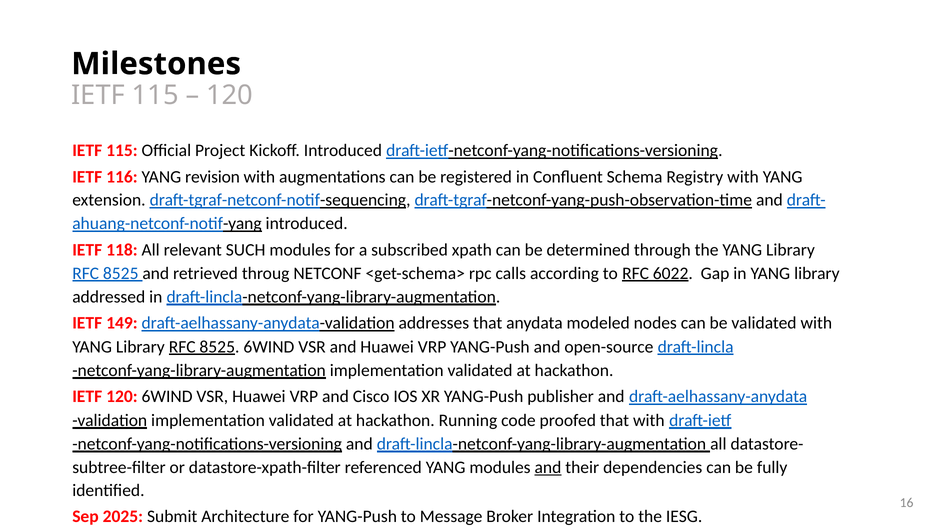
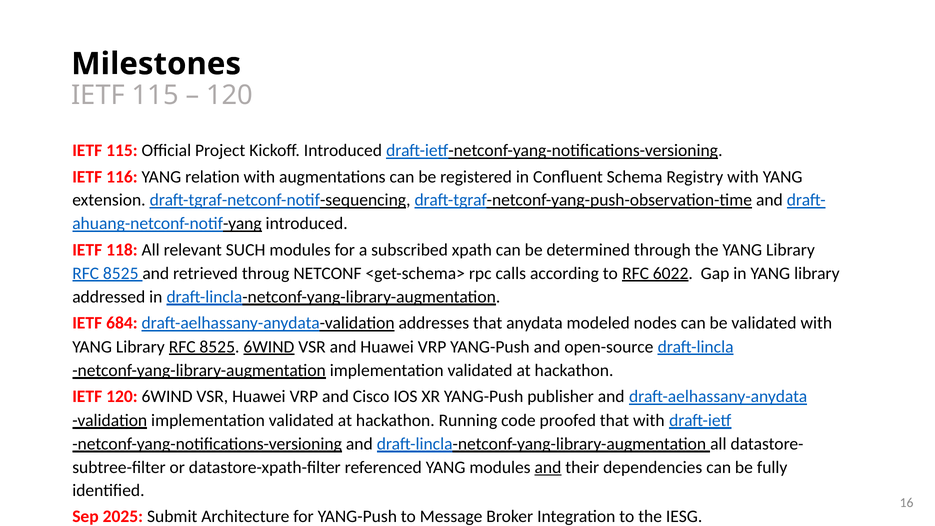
revision: revision -> relation (213, 177)
149: 149 -> 684 (122, 323)
6WIND underline: none -> present (269, 347)
